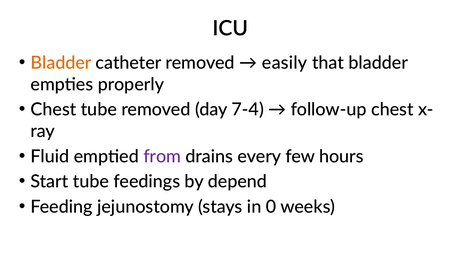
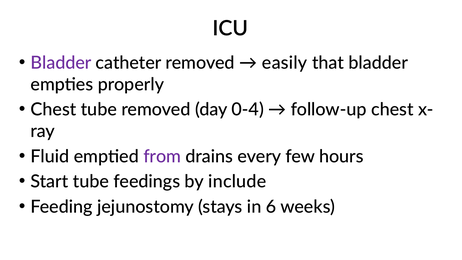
Bladder colour: orange -> purple (61, 63)
7-4: 7-4 -> 0-4 (248, 110)
depend: depend -> include (237, 182)
0: 0 -> 6 (271, 207)
